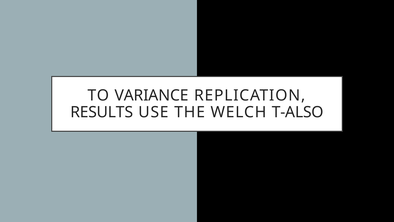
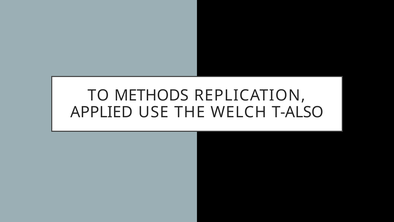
VARIANCE: VARIANCE -> METHODS (152, 95)
RESULTS: RESULTS -> APPLIED (102, 112)
